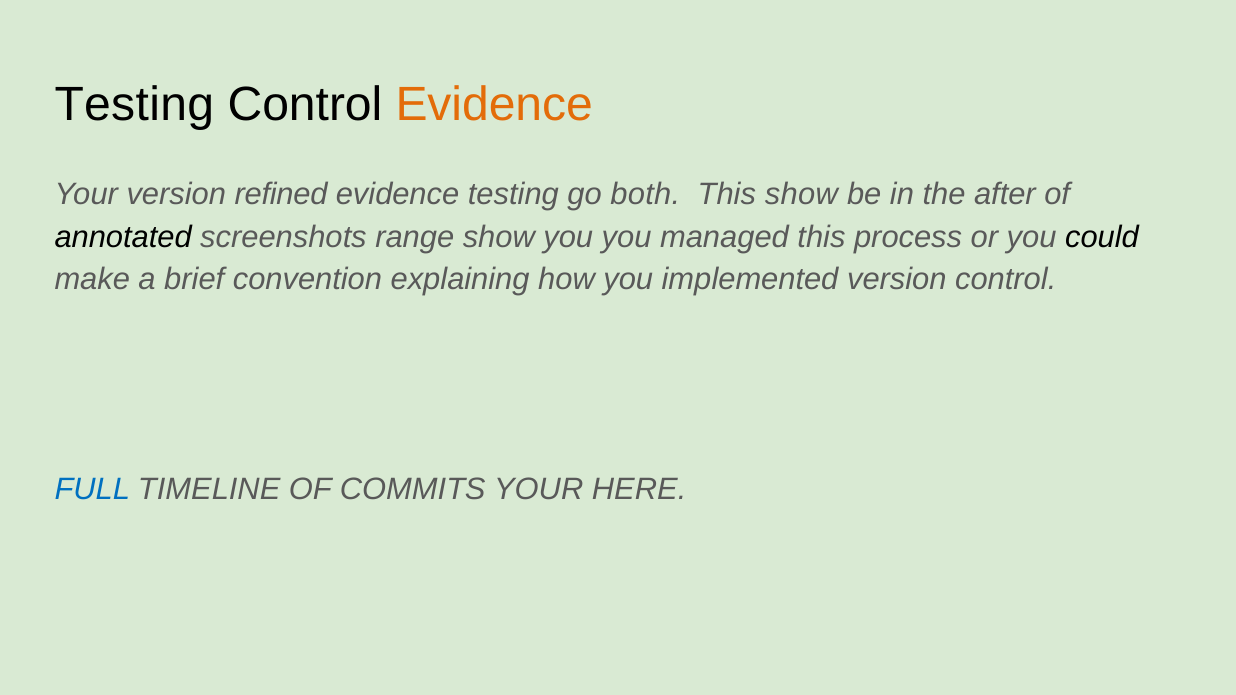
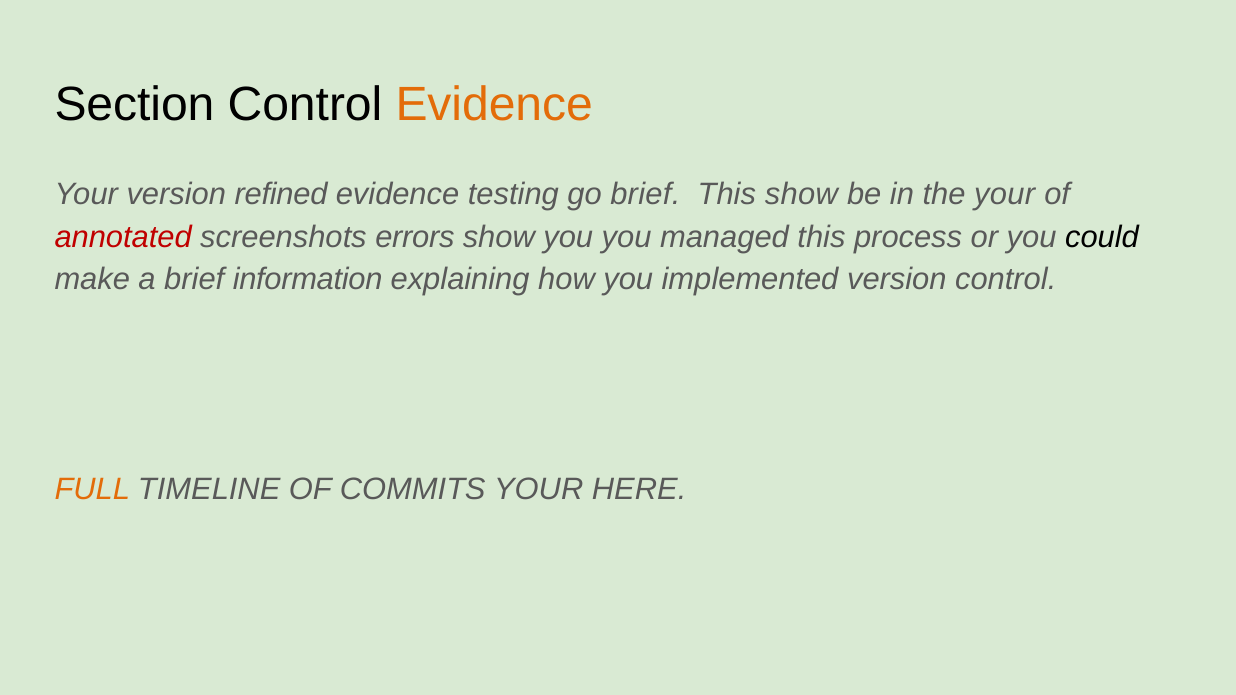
Testing: Testing -> Section (134, 105)
go both: both -> brief (645, 194)
the after: after -> your (1005, 194)
annotated colour: black -> red (123, 237)
range: range -> errors (415, 237)
convention: convention -> information (308, 280)
FULL colour: blue -> orange (92, 490)
